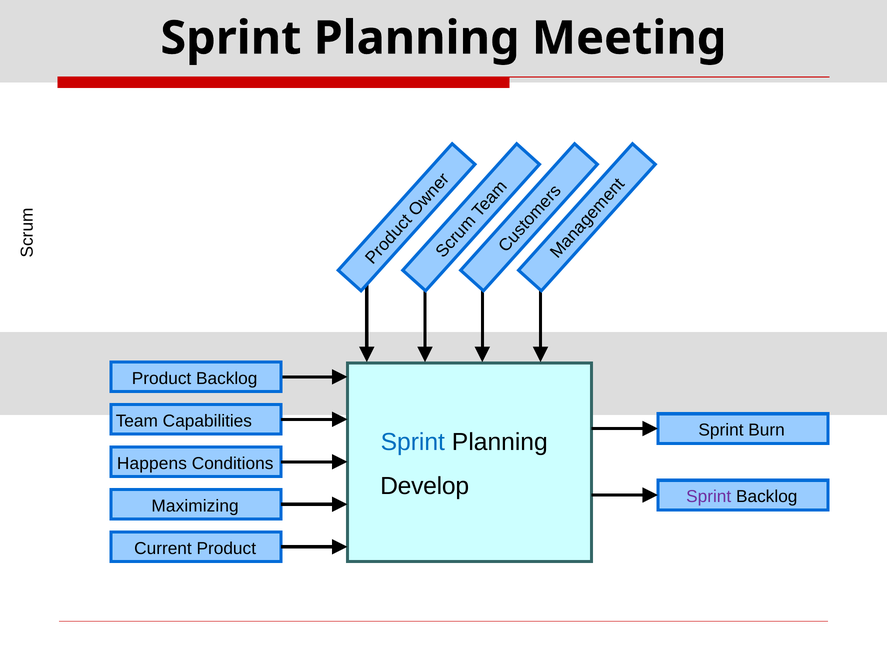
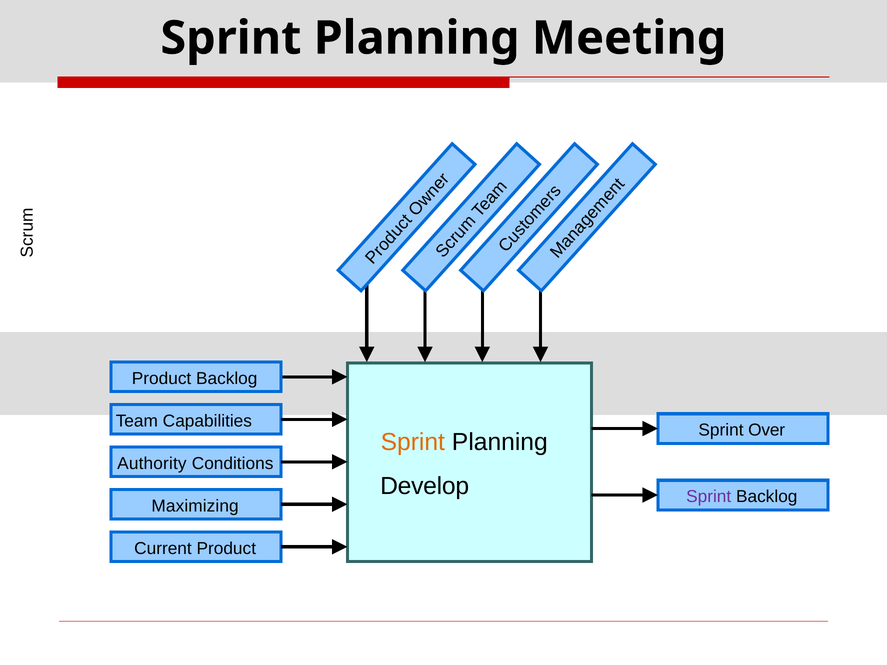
Burn: Burn -> Over (767, 430)
Sprint colour: blue -> orange (413, 442)
Happens: Happens -> Authority (152, 464)
